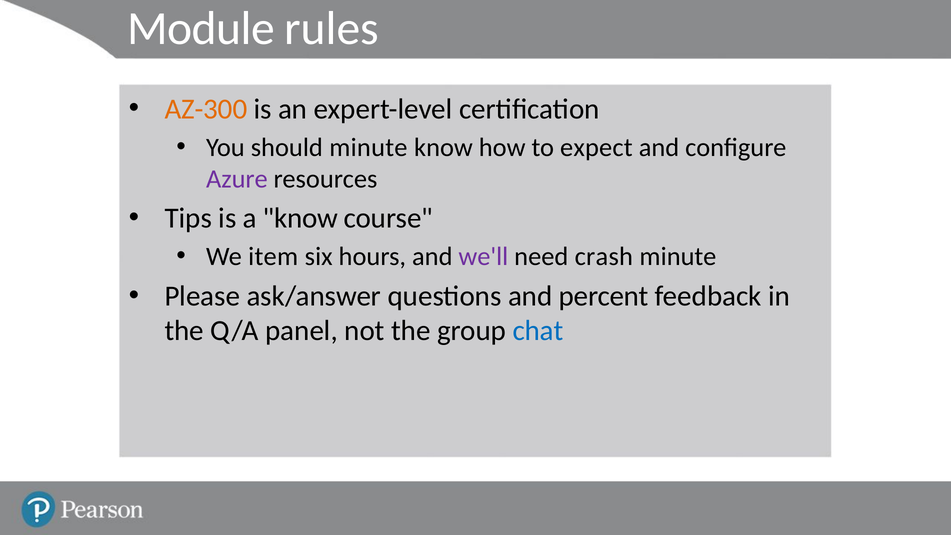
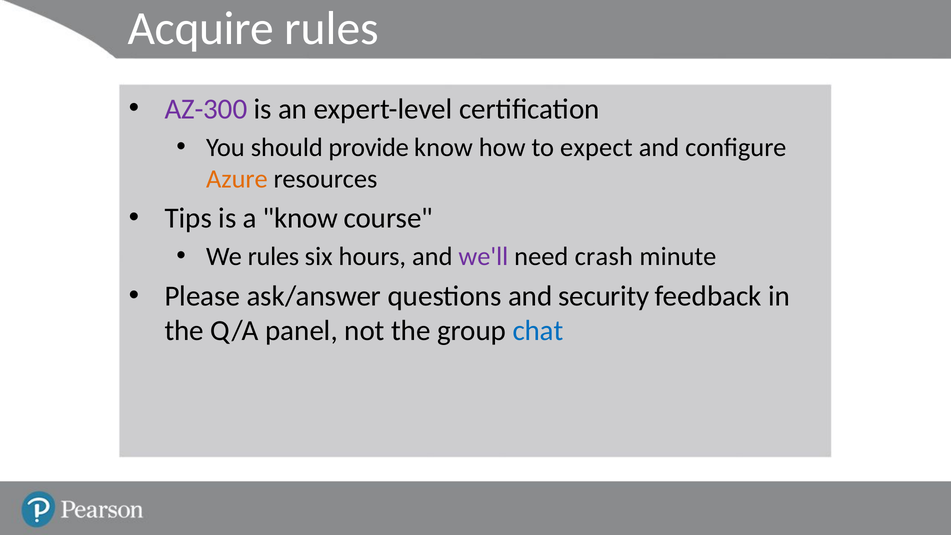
Module: Module -> Acquire (201, 28)
AZ-300 colour: orange -> purple (206, 109)
should minute: minute -> provide (369, 147)
Azure colour: purple -> orange (237, 179)
We item: item -> rules (273, 257)
percent: percent -> security (604, 296)
